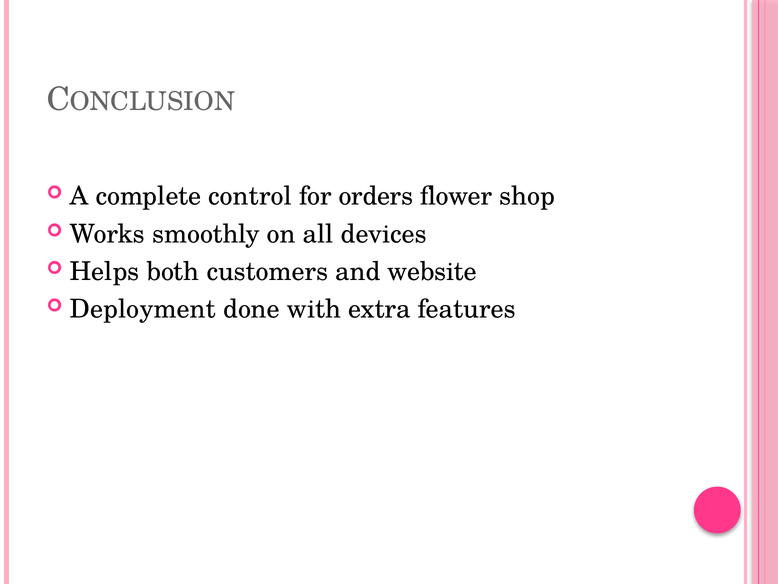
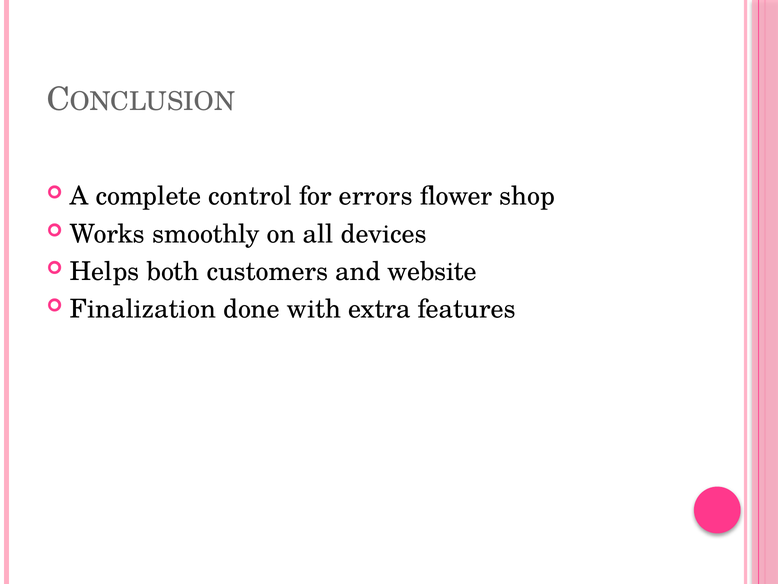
orders: orders -> errors (376, 196)
Deployment: Deployment -> Finalization (143, 309)
